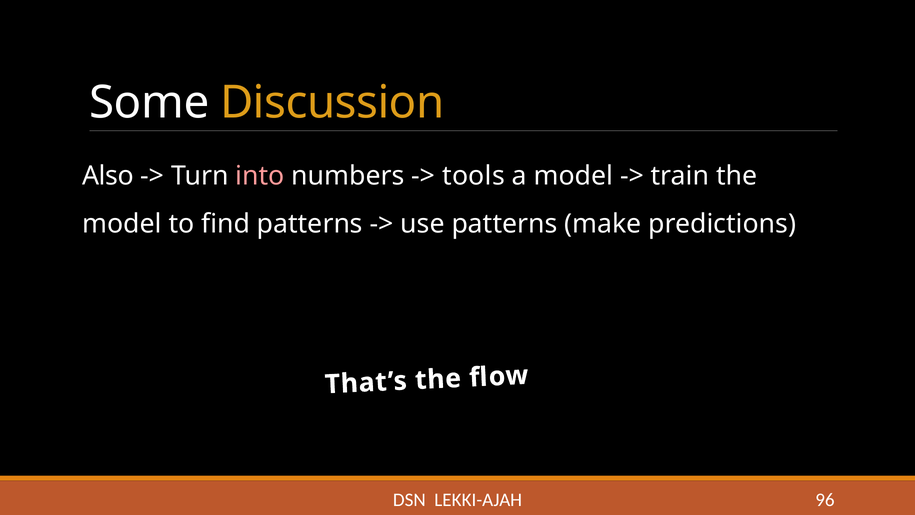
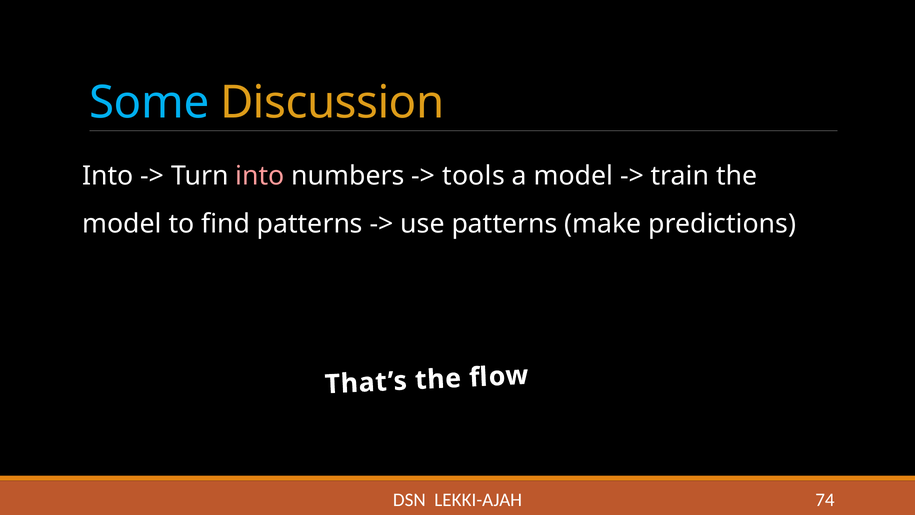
Some colour: white -> light blue (149, 103)
Also: Also -> Into (108, 176)
96: 96 -> 74 (825, 500)
